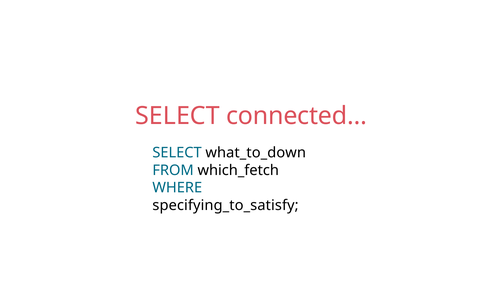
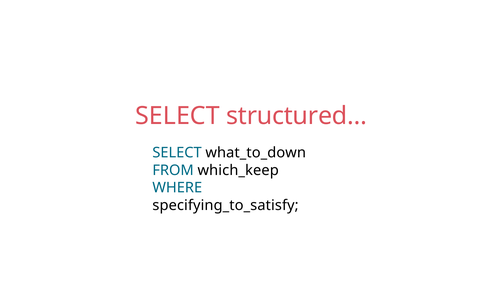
connected…: connected… -> structured… (297, 116)
which_fetch: which_fetch -> which_keep (238, 170)
